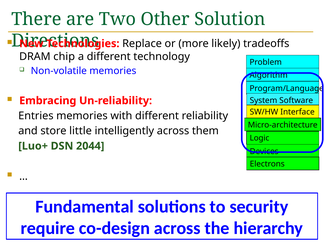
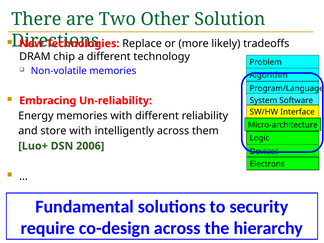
Entries: Entries -> Energy (36, 116)
store little: little -> with (80, 131)
2044: 2044 -> 2006 (90, 146)
